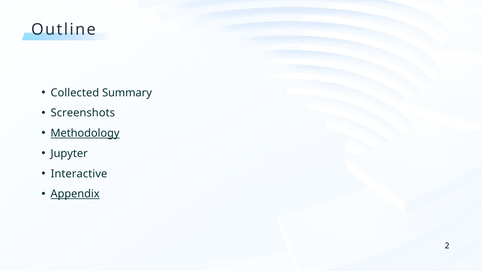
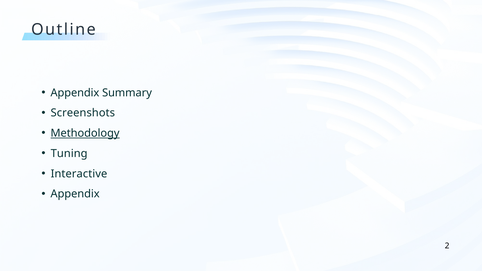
Collected: Collected -> Appendix (75, 93)
Jupyter: Jupyter -> Tuning (69, 154)
Appendix underline: present -> none (75, 194)
